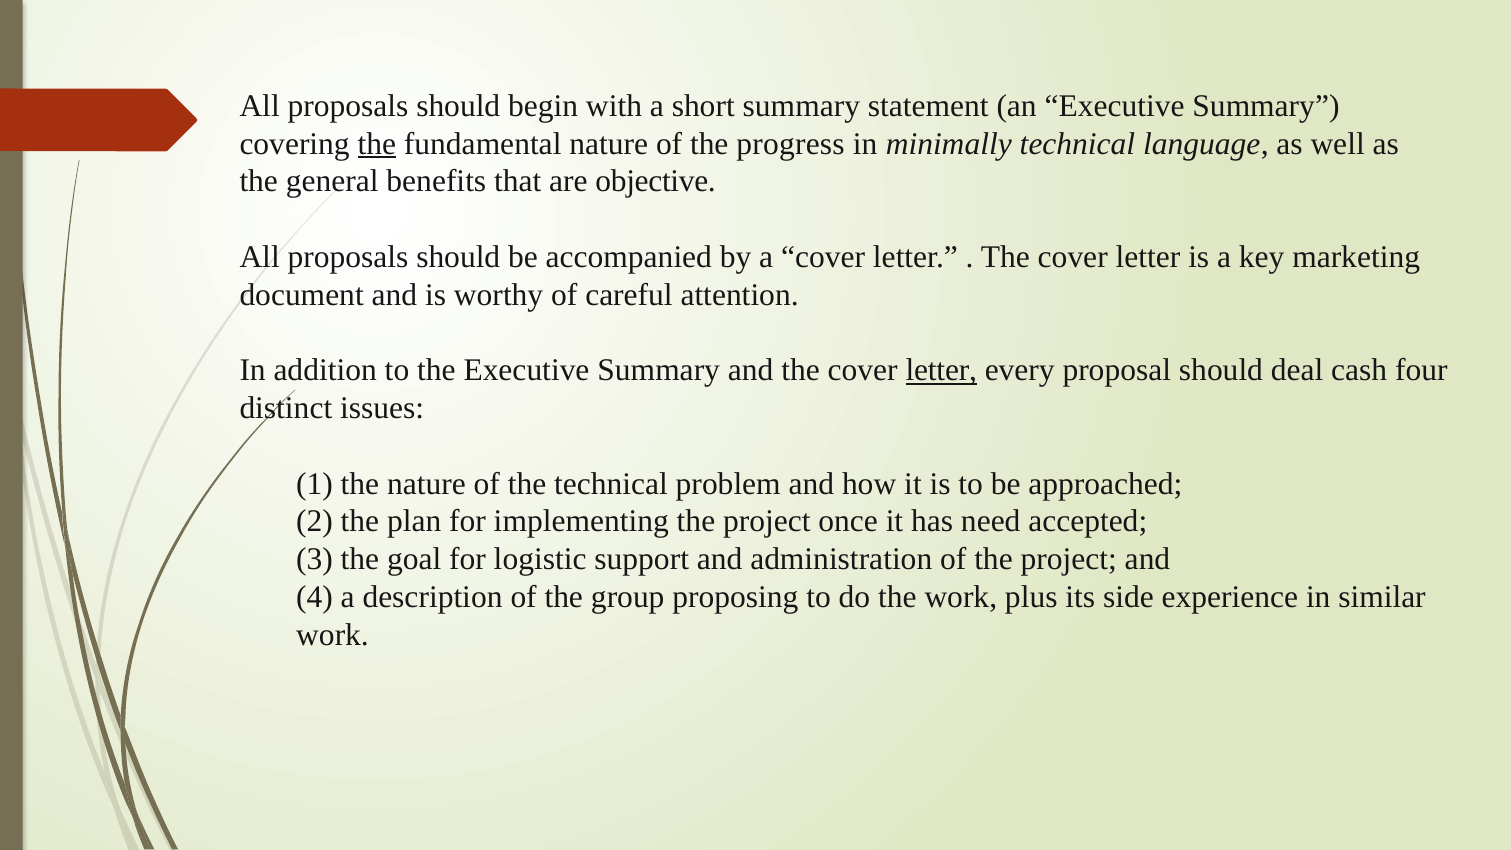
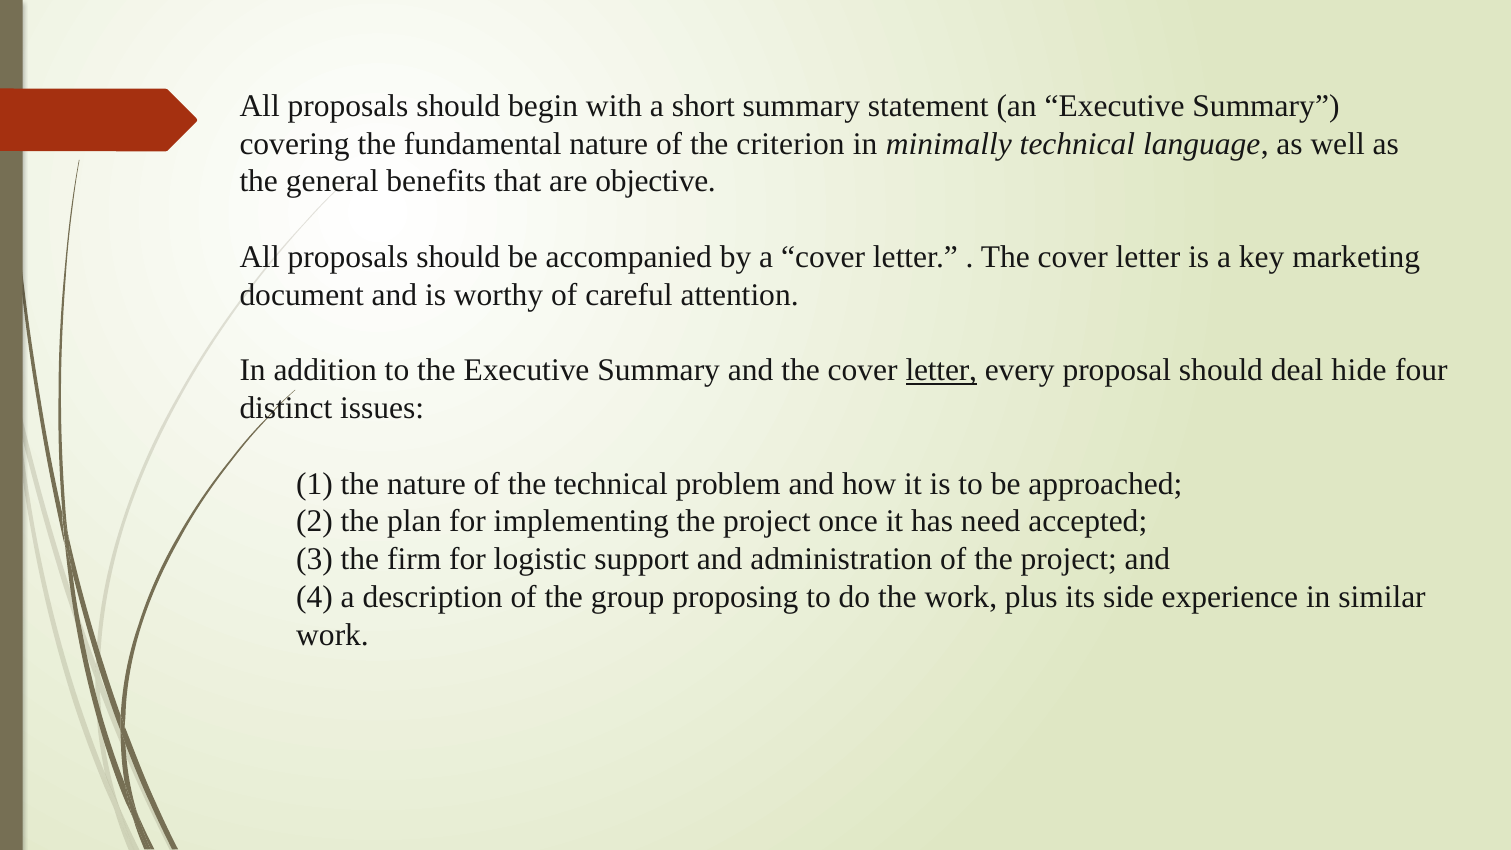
the underline: present -> none (377, 144)
progress: progress -> criterion (791, 144)
cash: cash -> hide (1359, 370)
goal: goal -> firm (414, 559)
